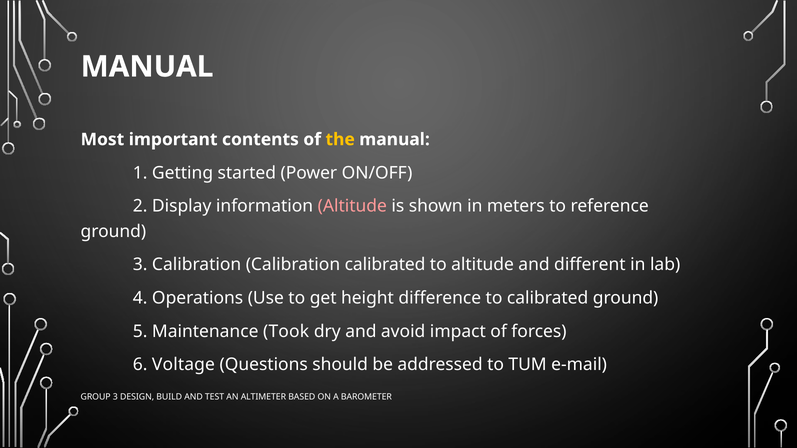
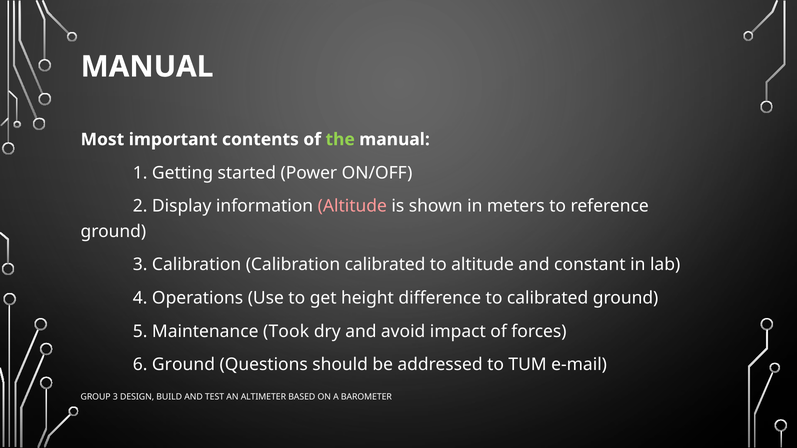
the colour: yellow -> light green (340, 140)
different: different -> constant (590, 265)
6 Voltage: Voltage -> Ground (183, 365)
